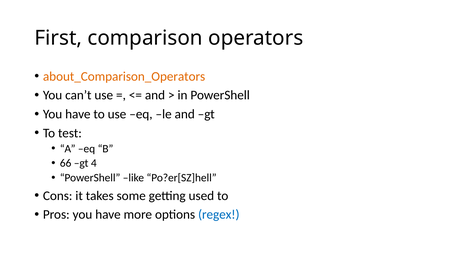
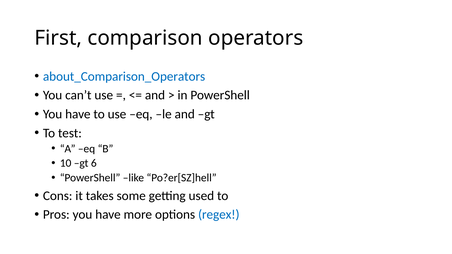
about_Comparison_Operators colour: orange -> blue (124, 76)
66: 66 -> 10 (66, 163)
4: 4 -> 6 (94, 163)
